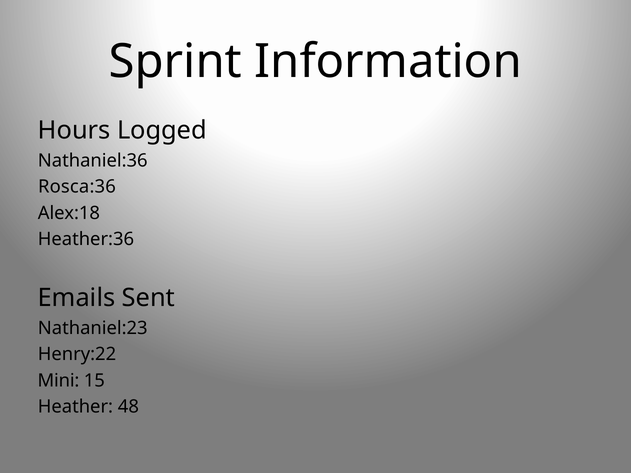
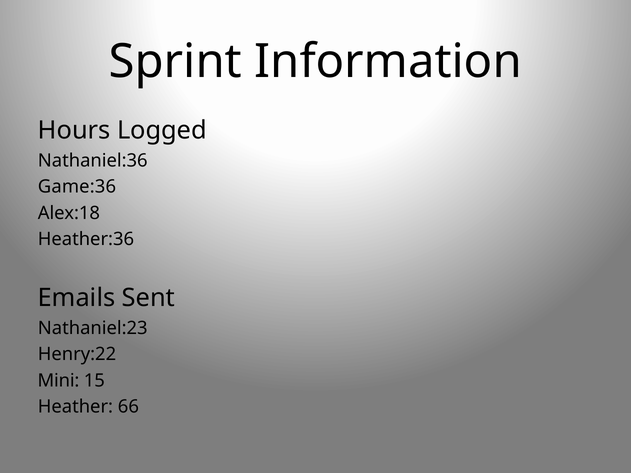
Rosca:36: Rosca:36 -> Game:36 (77, 187)
48: 48 -> 66 (128, 407)
